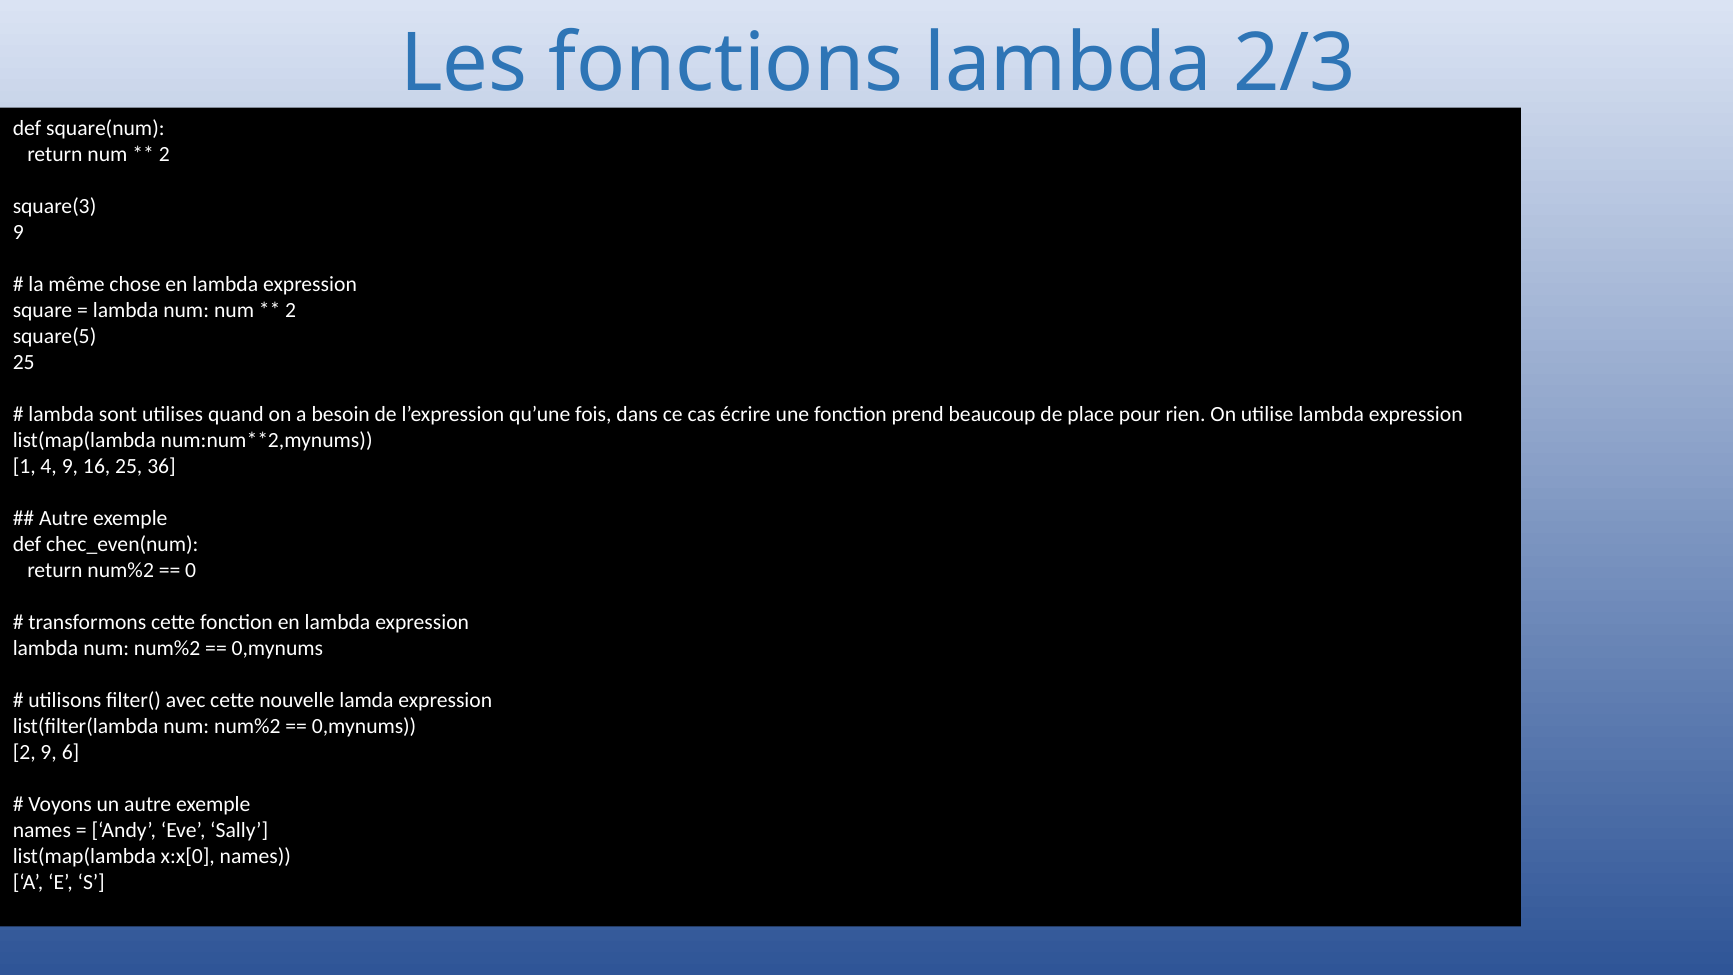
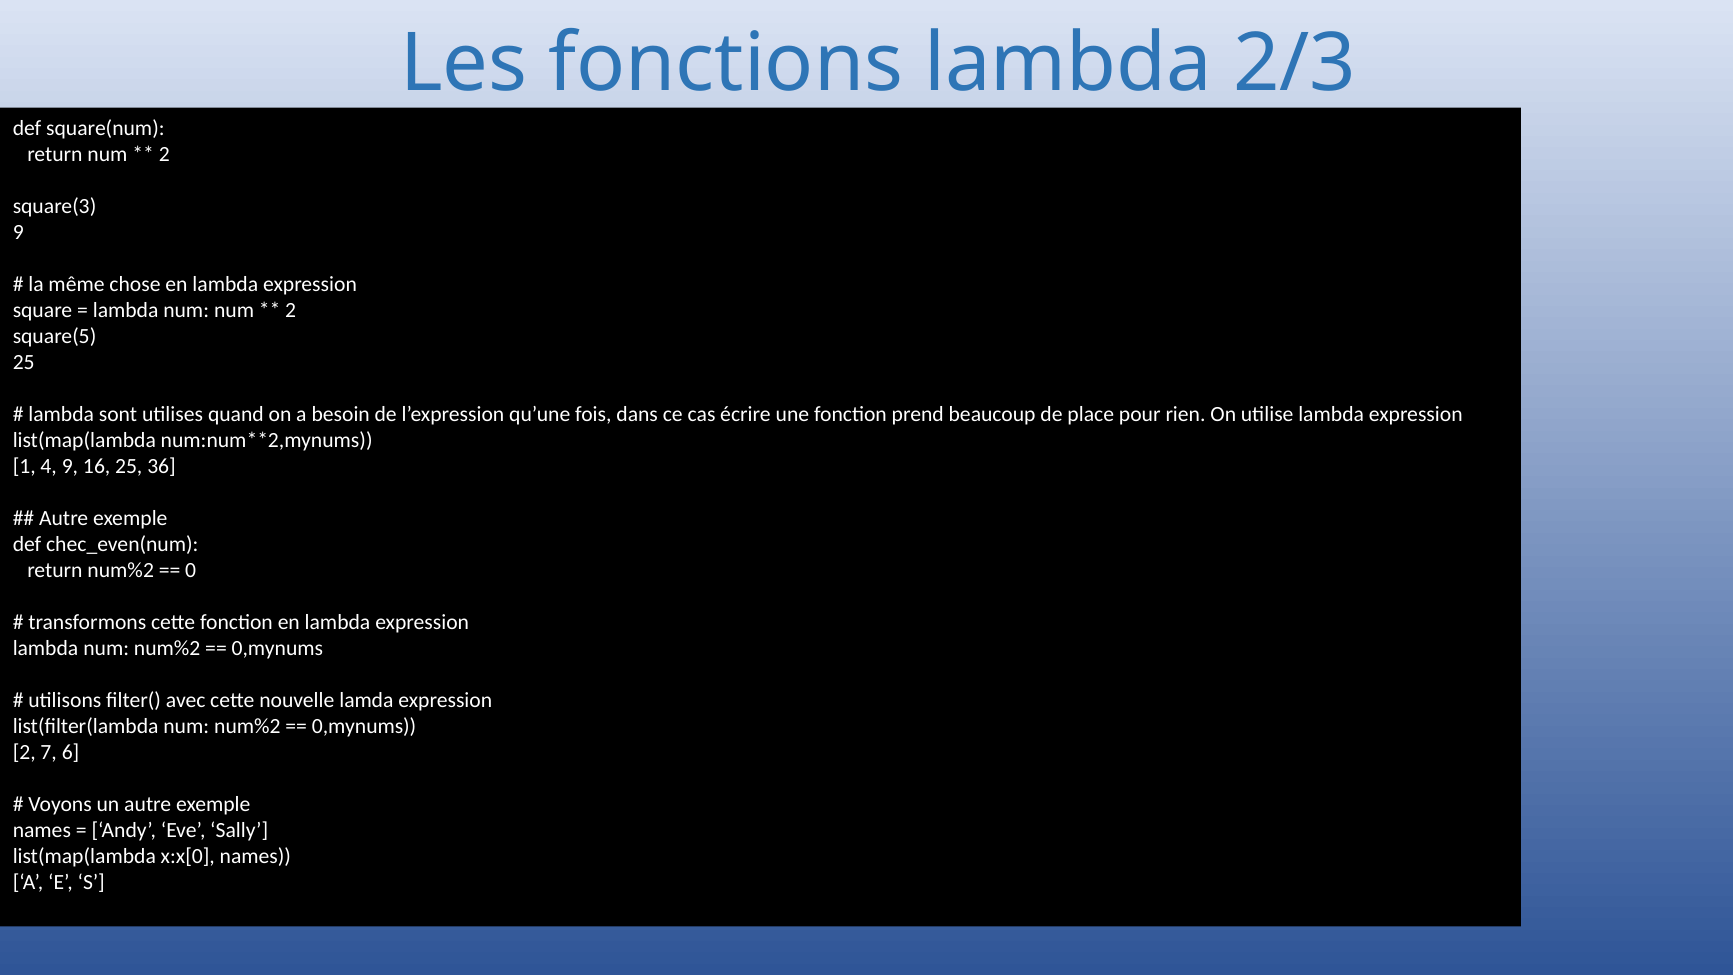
2 9: 9 -> 7 (49, 752)
